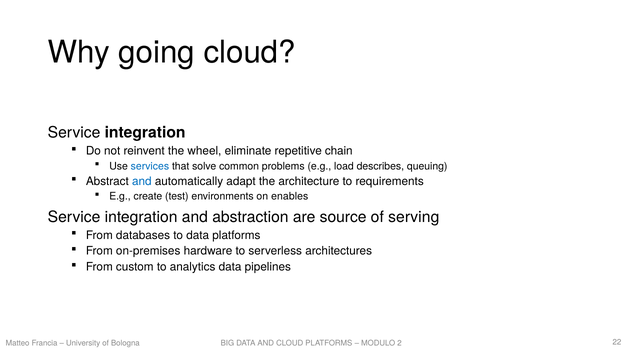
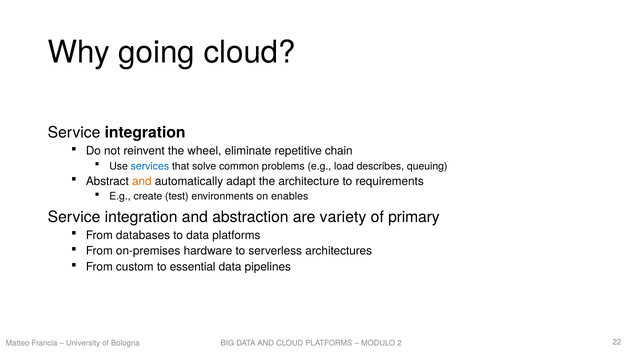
and colour: blue -> orange (142, 181)
source: source -> variety (343, 217)
serving: serving -> primary (414, 217)
analytics: analytics -> essential (193, 267)
